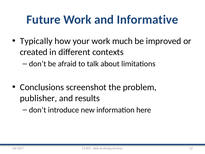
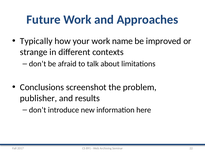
Informative: Informative -> Approaches (147, 20)
much: much -> name (122, 41)
created: created -> strange (34, 52)
